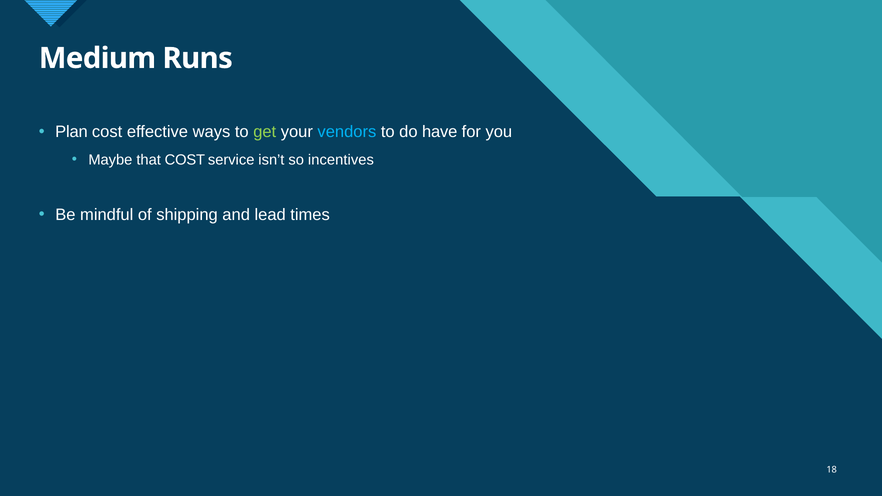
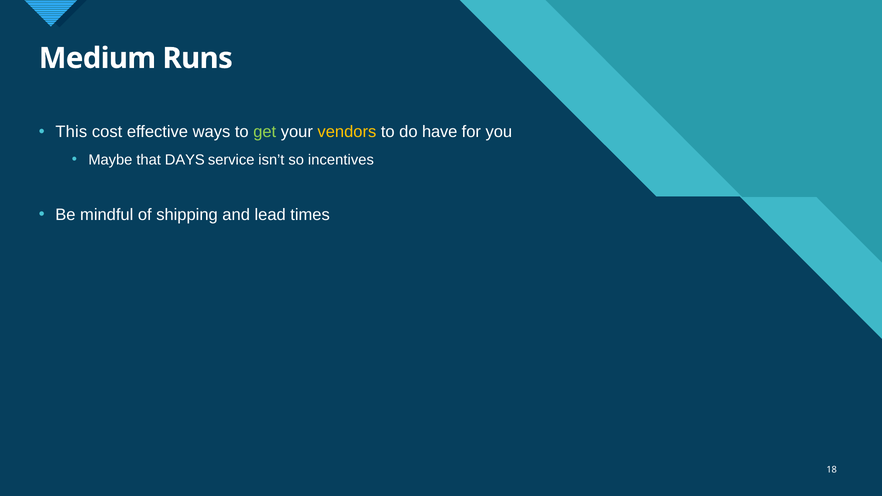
Plan: Plan -> This (71, 132)
vendors colour: light blue -> yellow (347, 132)
that COST: COST -> DAYS (185, 160)
